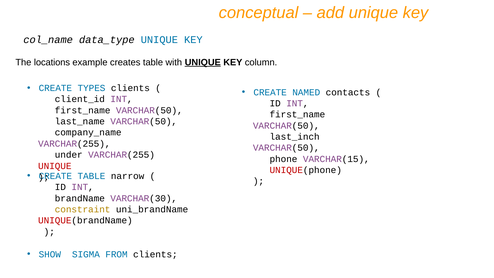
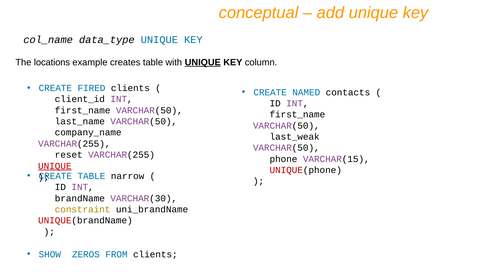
TYPES: TYPES -> FIRED (91, 88)
last_inch: last_inch -> last_weak (295, 137)
under: under -> reset (69, 155)
UNIQUE underline: none -> present (55, 166)
SIGMA: SIGMA -> ZEROS (86, 254)
